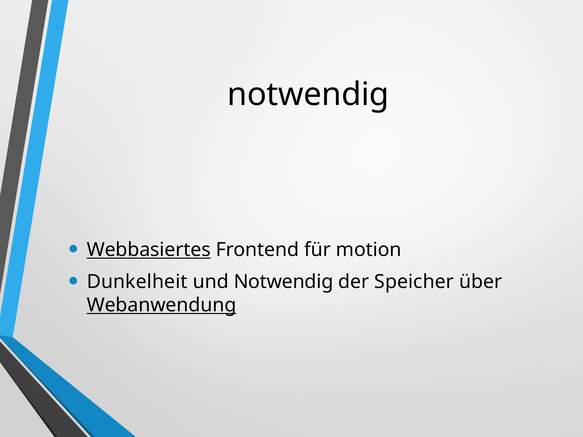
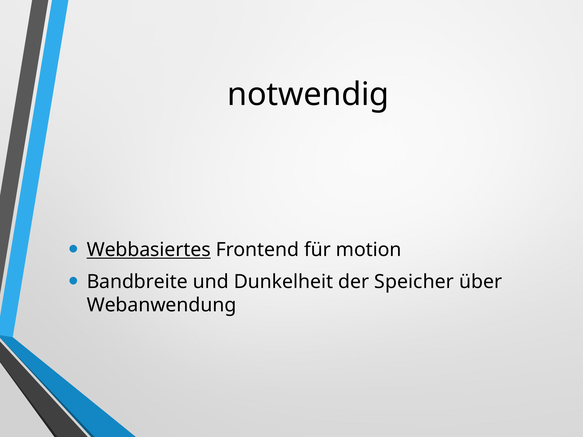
Dunkelheit: Dunkelheit -> Bandbreite (137, 282)
und Notwendig: Notwendig -> Dunkelheit (283, 282)
Webanwendung underline: present -> none (161, 305)
